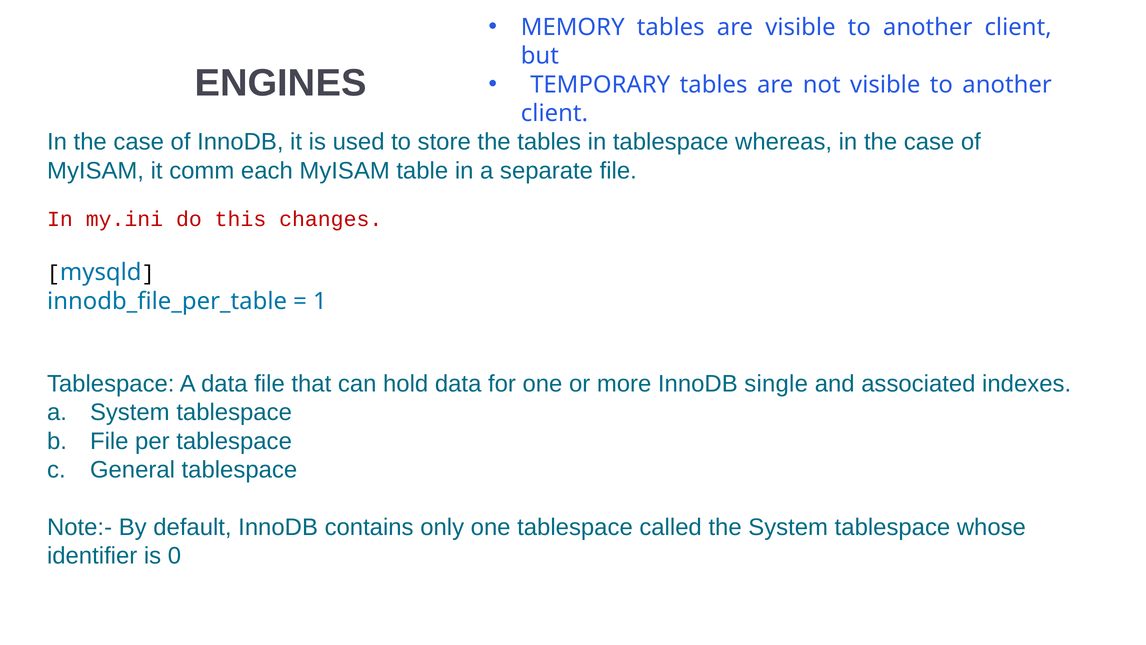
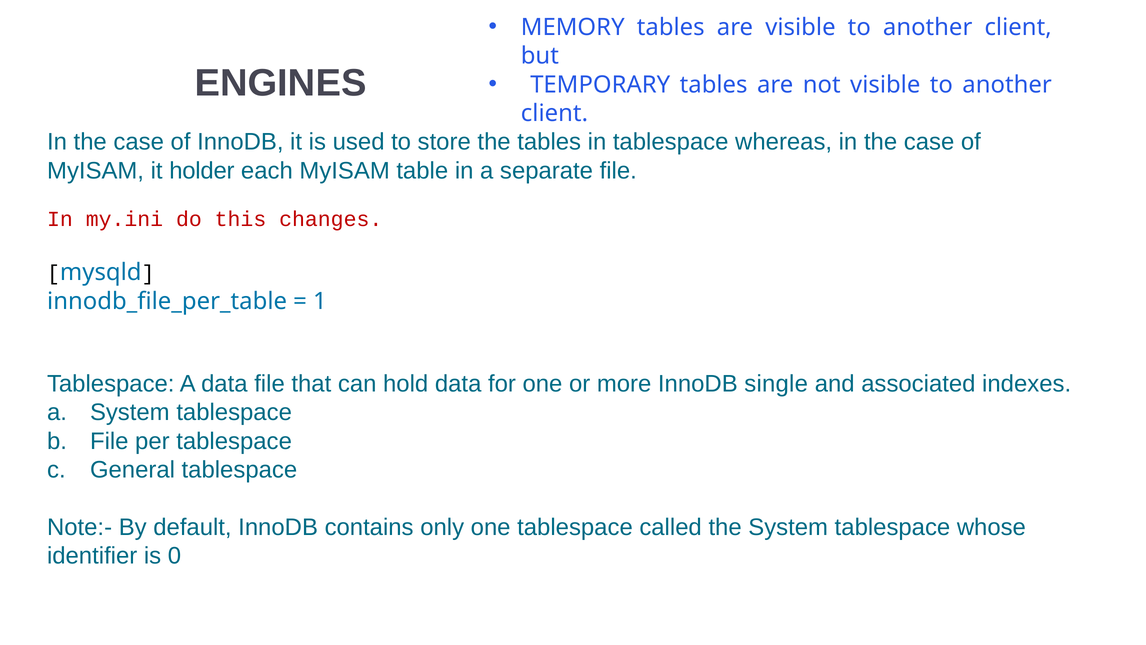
comm: comm -> holder (202, 171)
